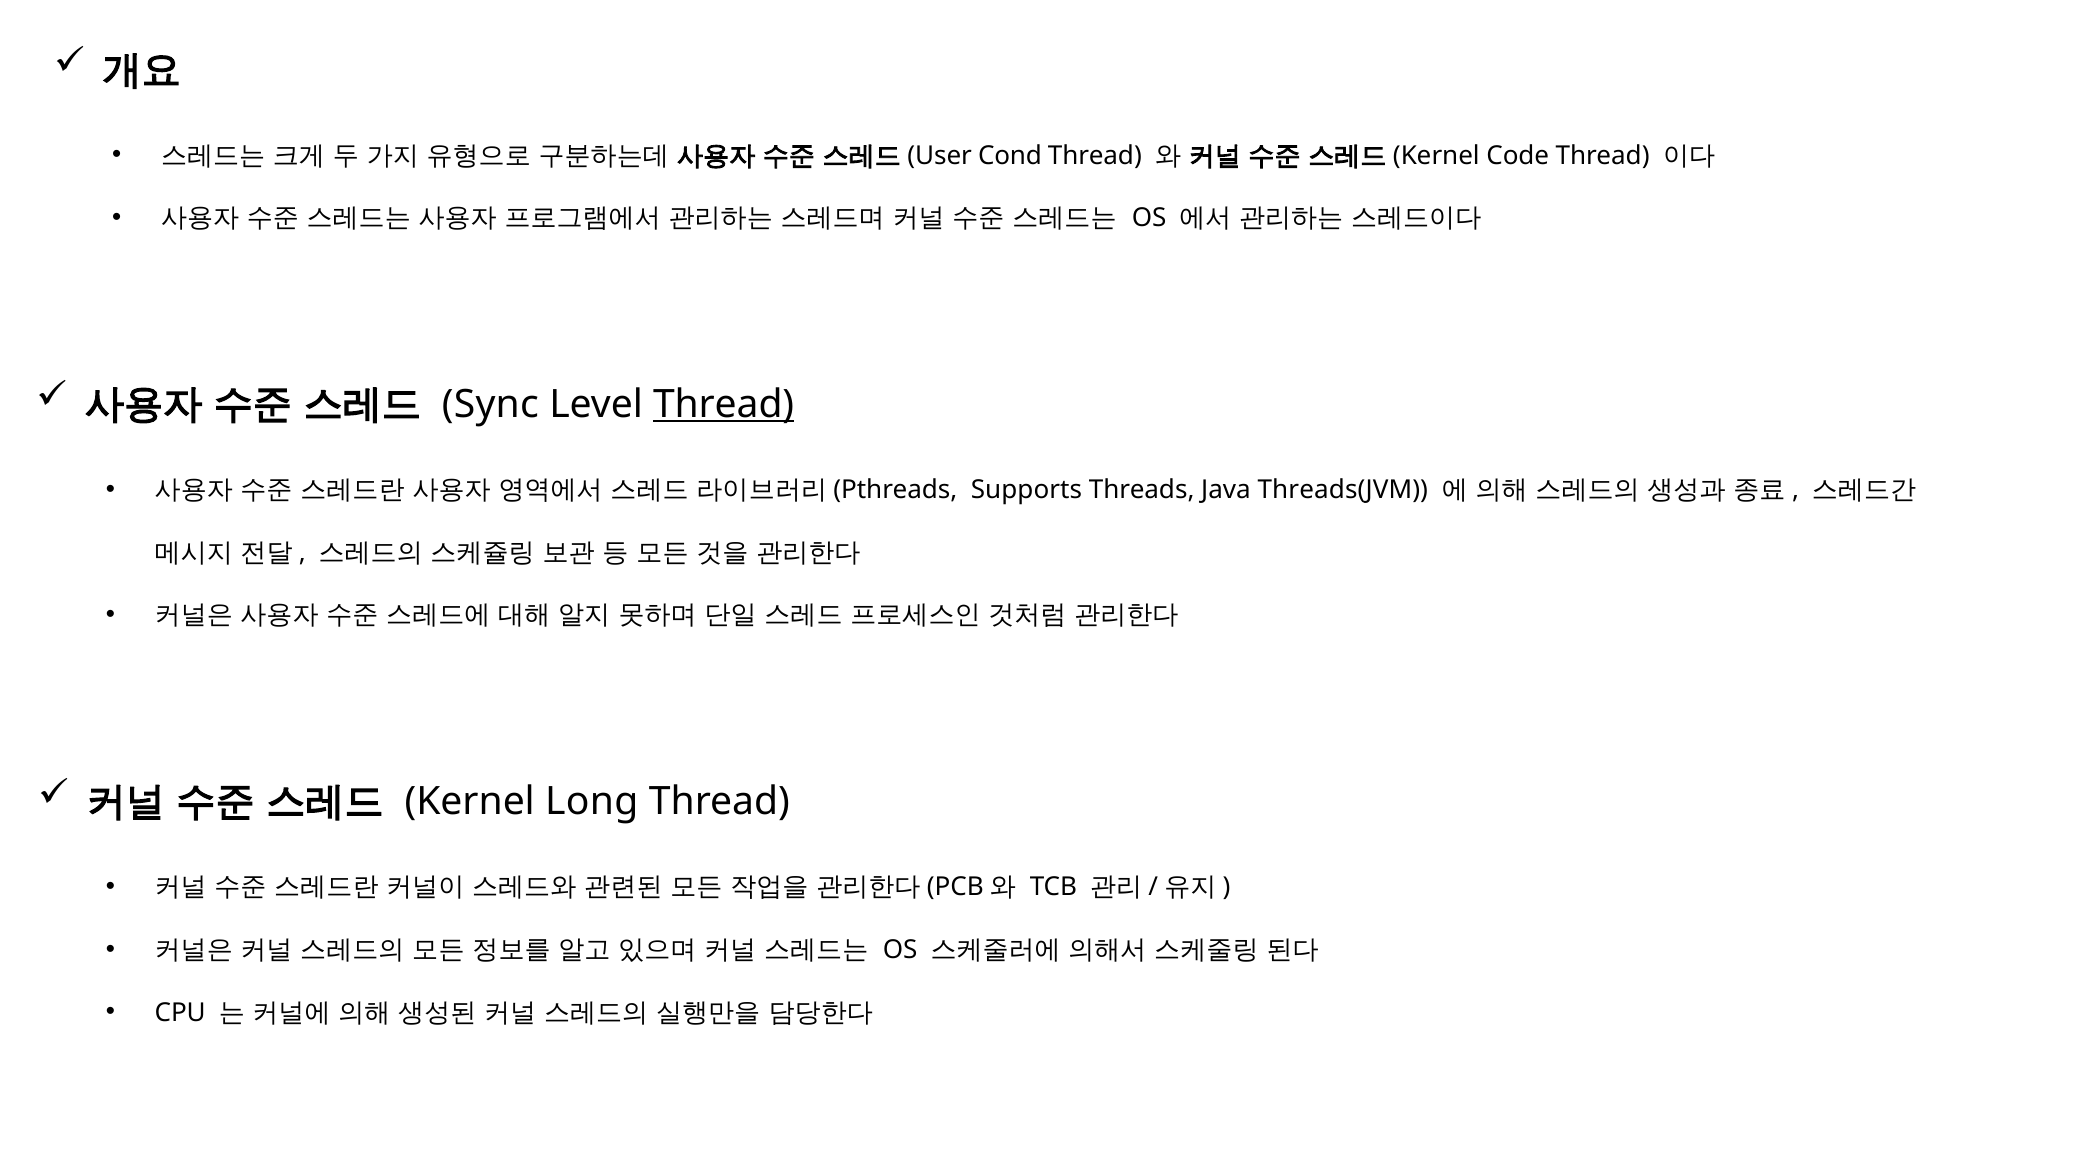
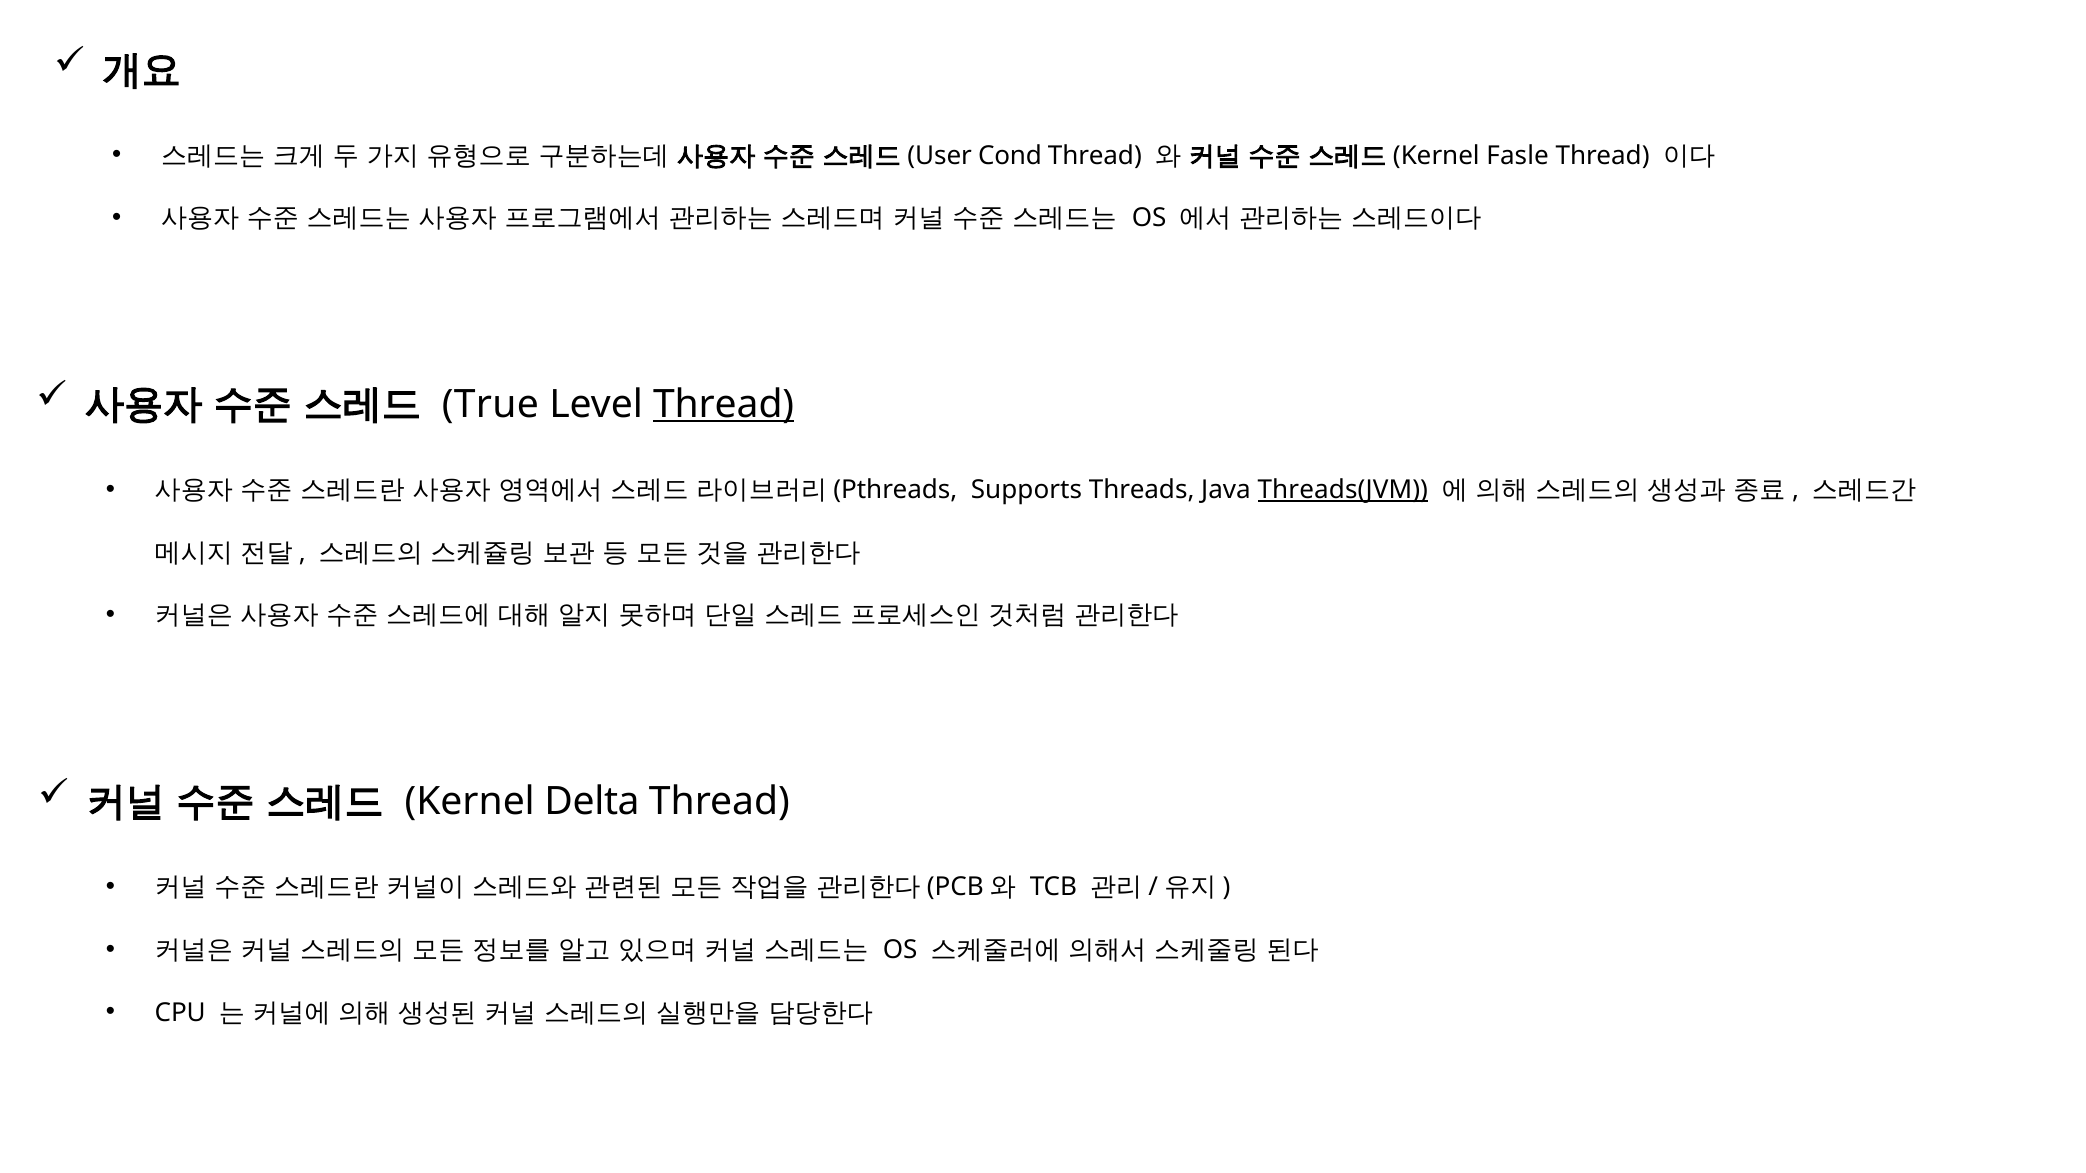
Code: Code -> Fasle (1518, 156)
Sync: Sync -> True (490, 404)
Threads(JVM underline: none -> present (1343, 490)
Long: Long -> Delta (592, 802)
